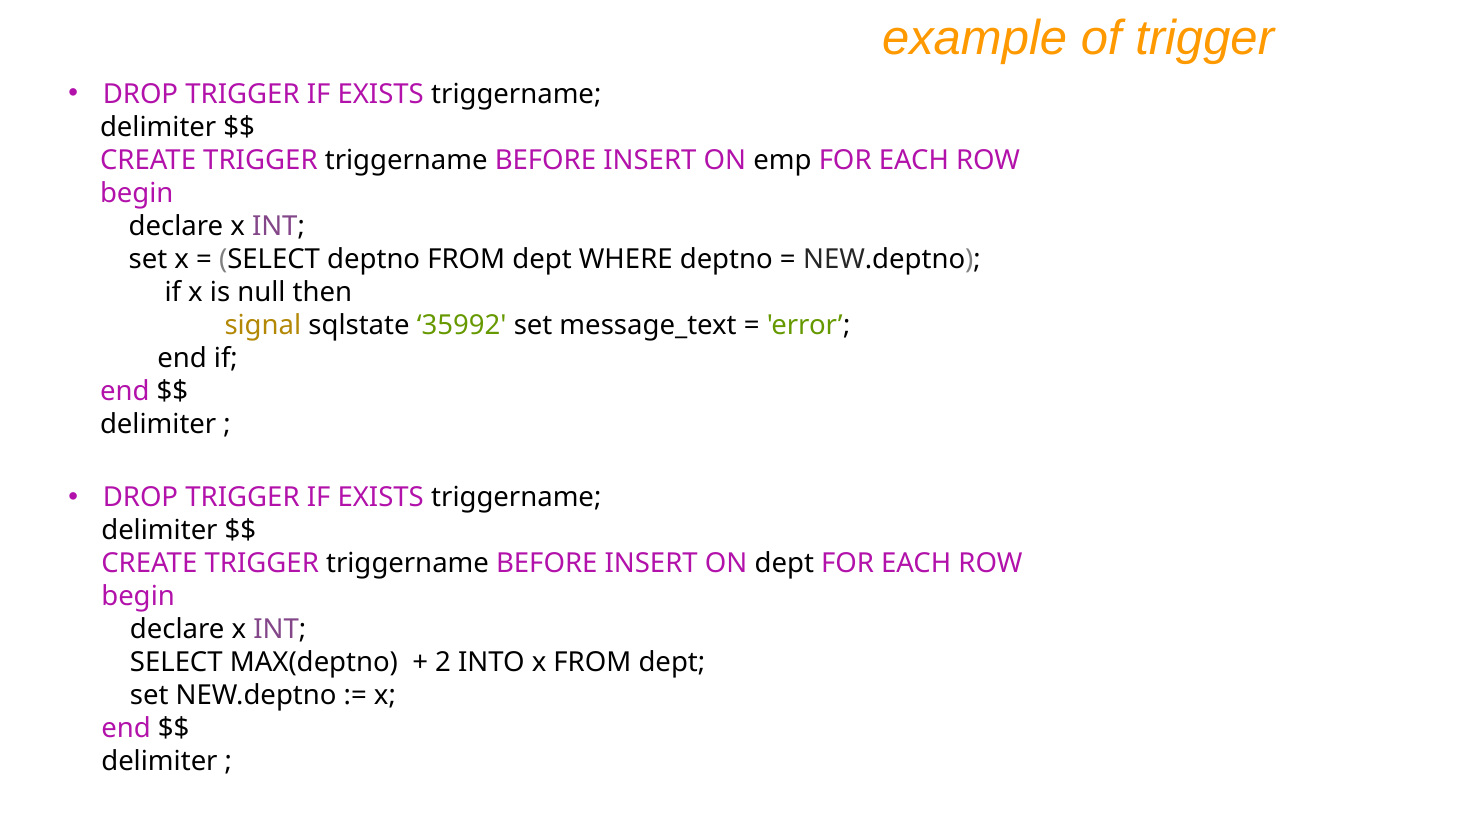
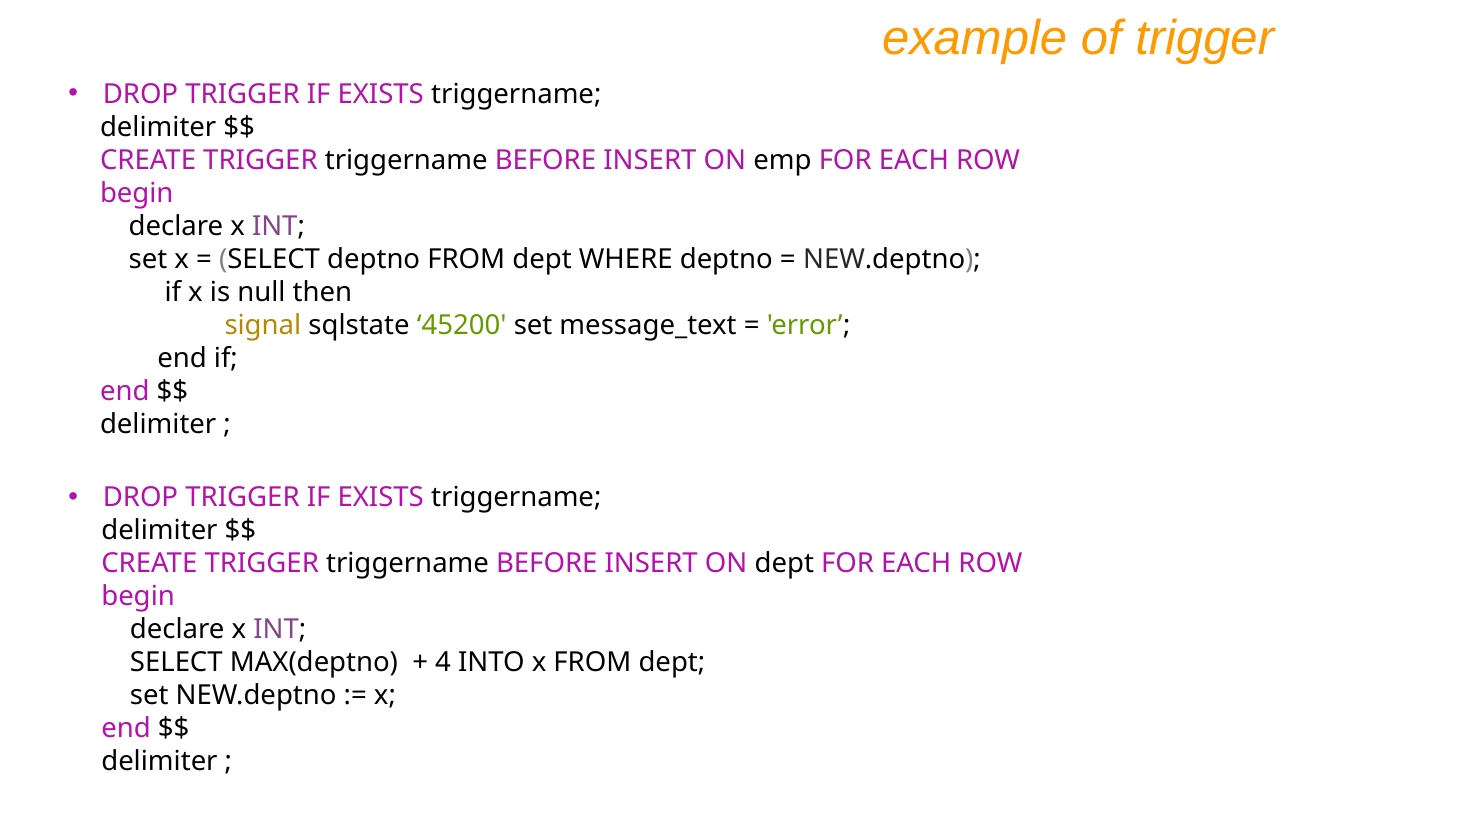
35992: 35992 -> 45200 (462, 326)
2: 2 -> 4 (443, 663)
